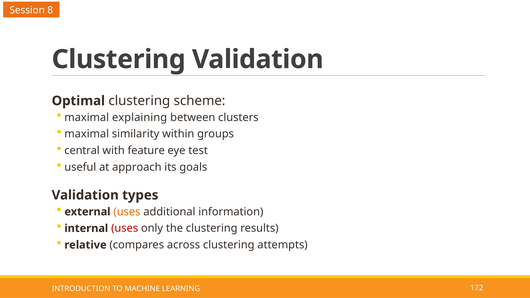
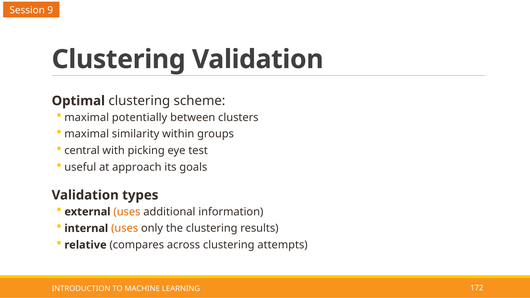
8: 8 -> 9 (50, 10)
explaining: explaining -> potentially (140, 117)
feature: feature -> picking (146, 151)
uses colour: red -> orange (125, 228)
